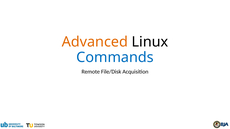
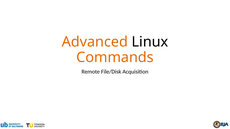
Commands colour: blue -> orange (115, 57)
